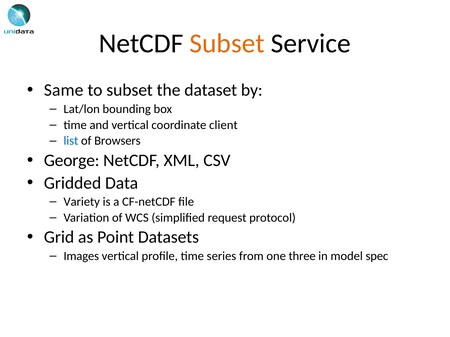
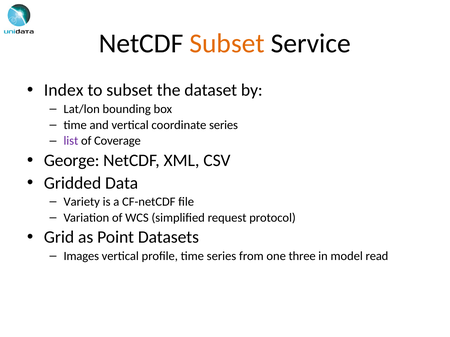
Same: Same -> Index (64, 90)
coordinate client: client -> series (224, 125)
list colour: blue -> purple (71, 141)
Browsers: Browsers -> Coverage (117, 141)
spec: spec -> read (377, 256)
